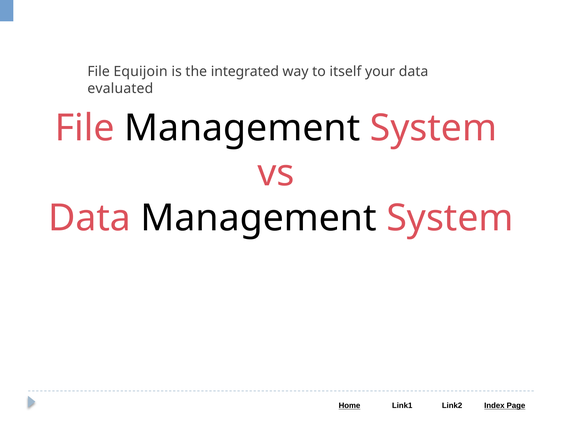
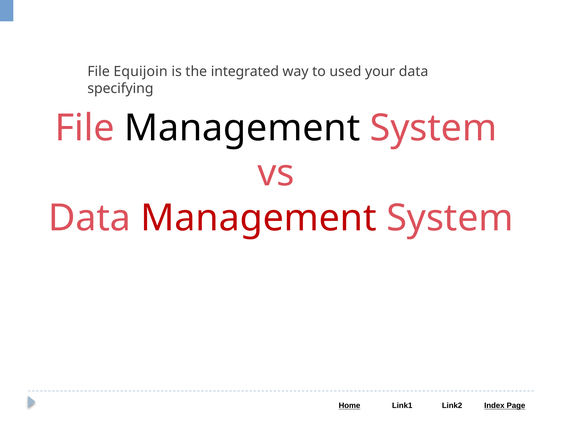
itself: itself -> used (345, 72)
evaluated: evaluated -> specifying (120, 88)
Management colour: black -> red (259, 218)
